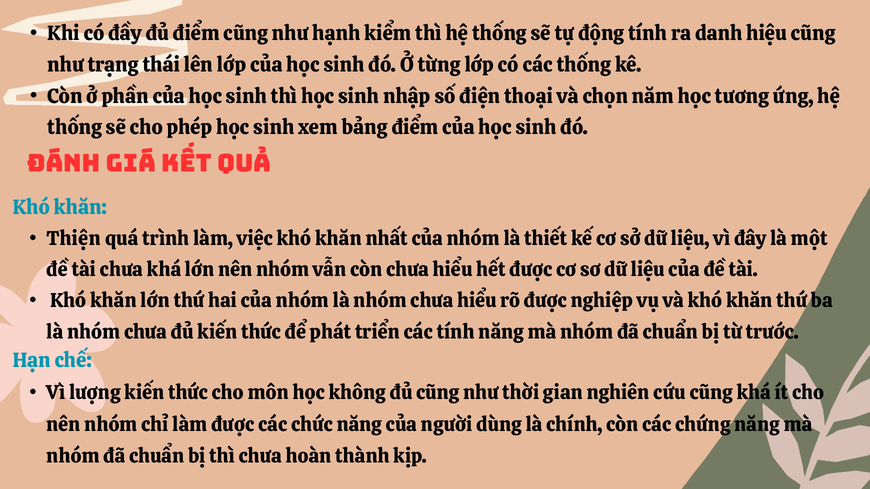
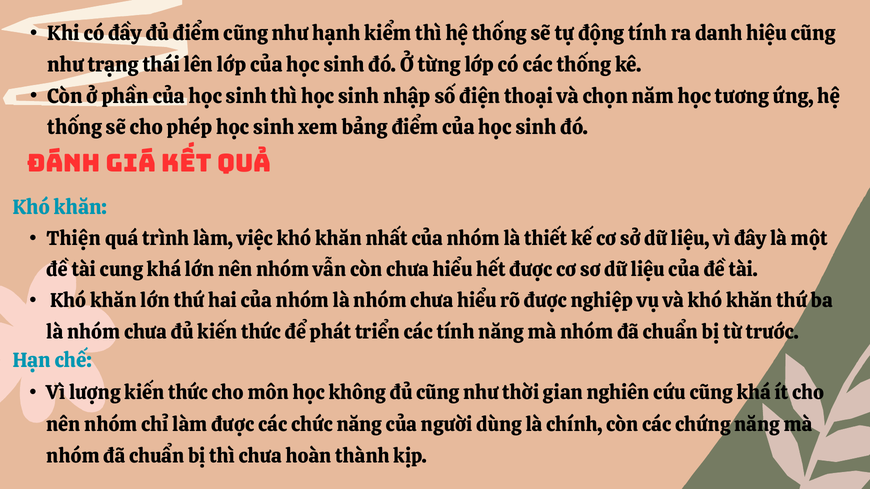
tài chưa: chưa -> cung (121, 270)
